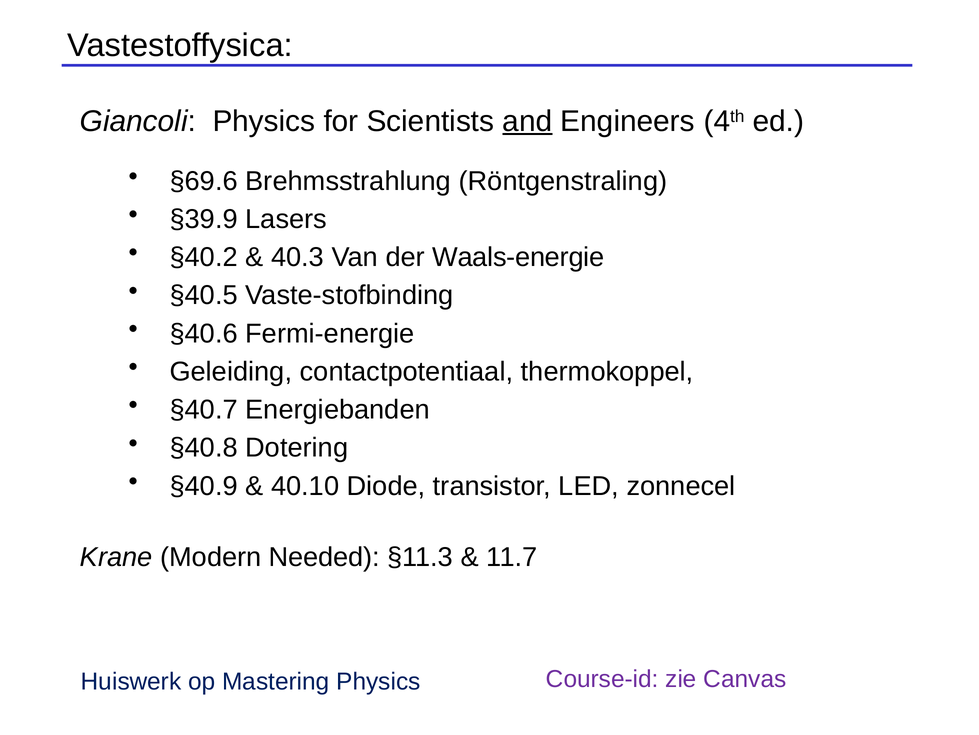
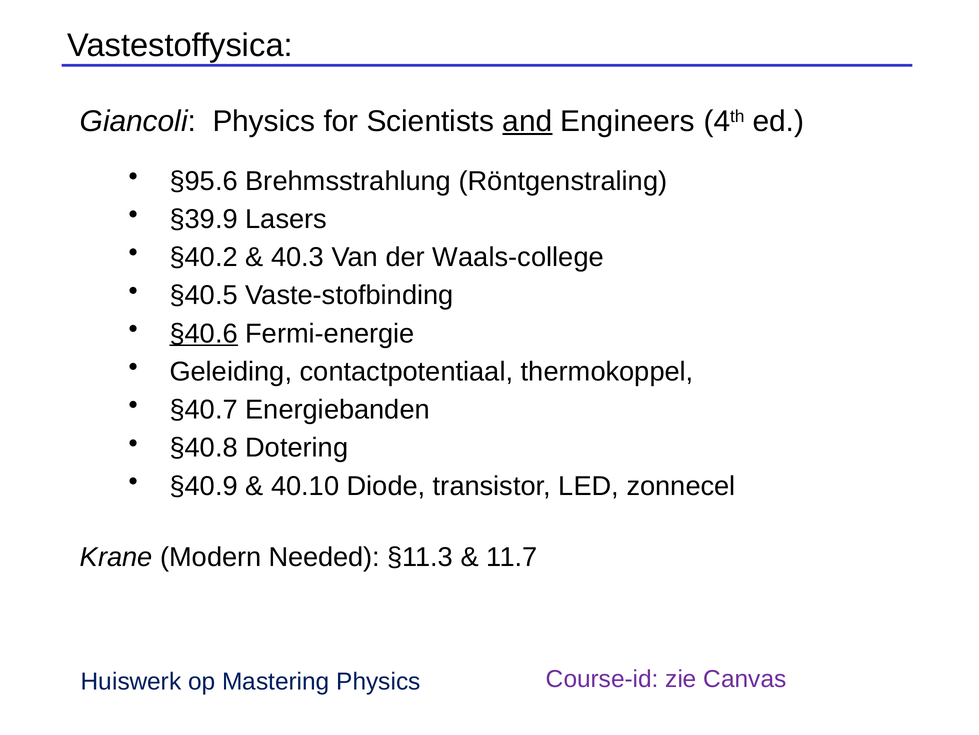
§69.6: §69.6 -> §95.6 (204, 181)
Waals-energie: Waals-energie -> Waals-college (518, 257)
§40.6 underline: none -> present (204, 333)
